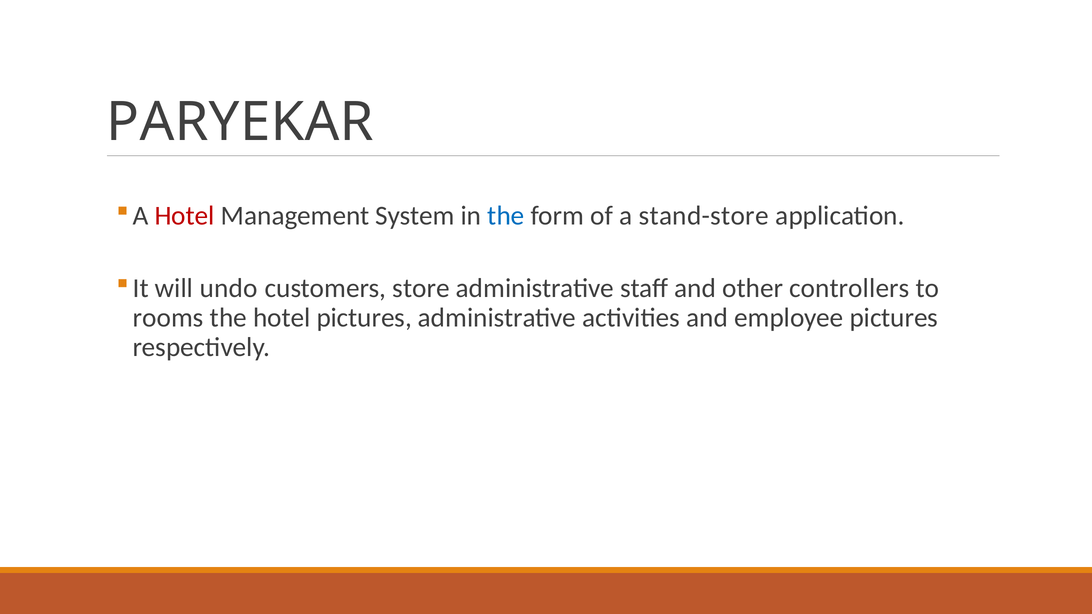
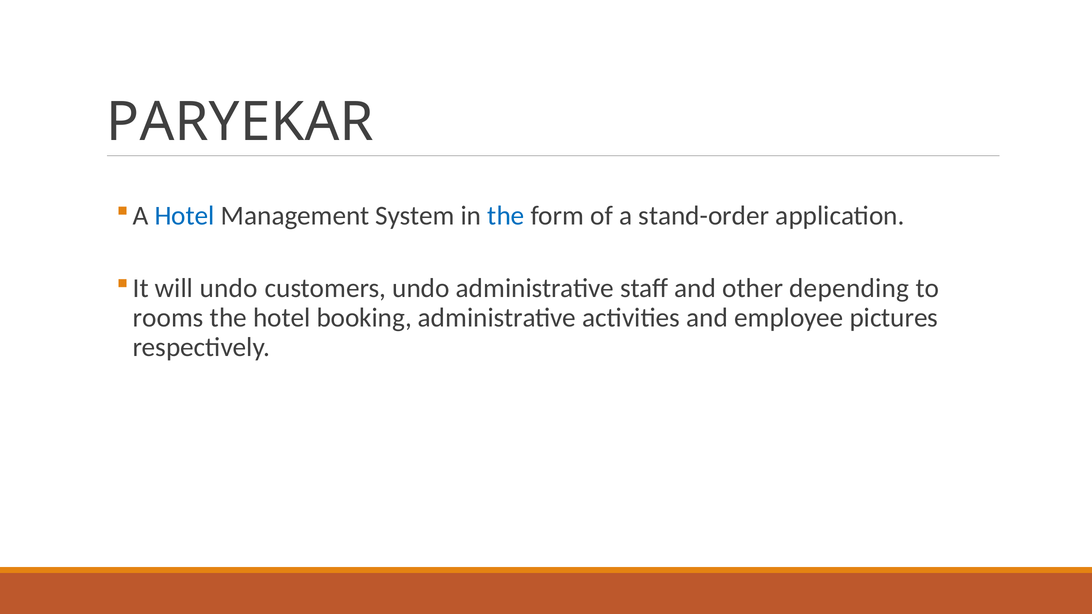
Hotel colour: red -> blue (185, 216)
stand-store: stand-store -> stand-order (704, 216)
customers store: store -> undo (421, 289)
controllers: controllers -> depending (849, 289)
hotel pictures: pictures -> booking (364, 318)
